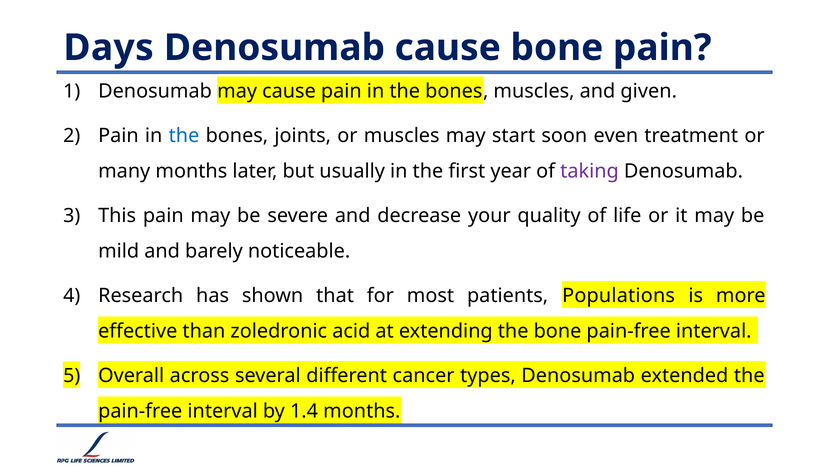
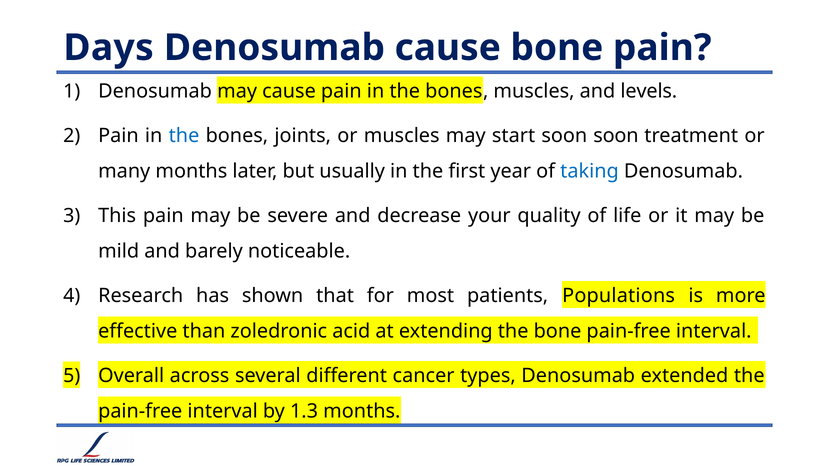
given: given -> levels (649, 91)
soon even: even -> soon (616, 136)
taking colour: purple -> blue (589, 171)
1.4: 1.4 -> 1.3 (304, 412)
